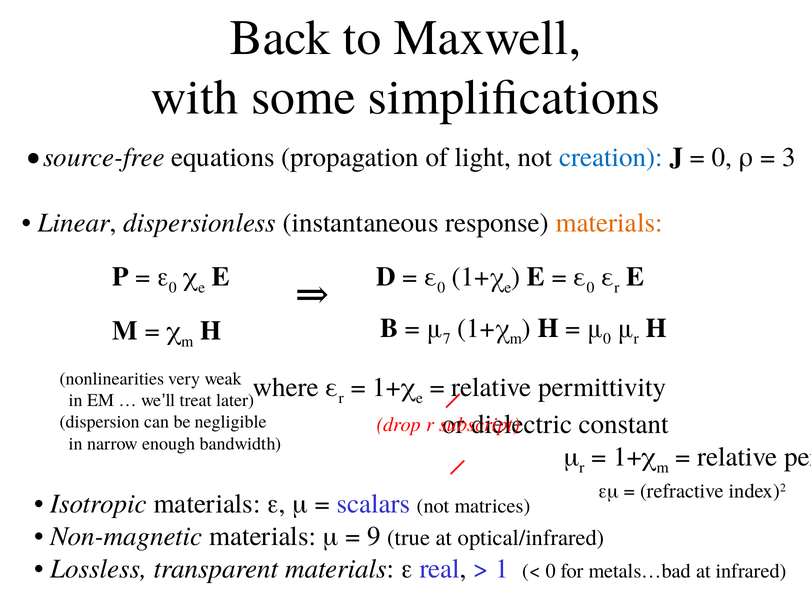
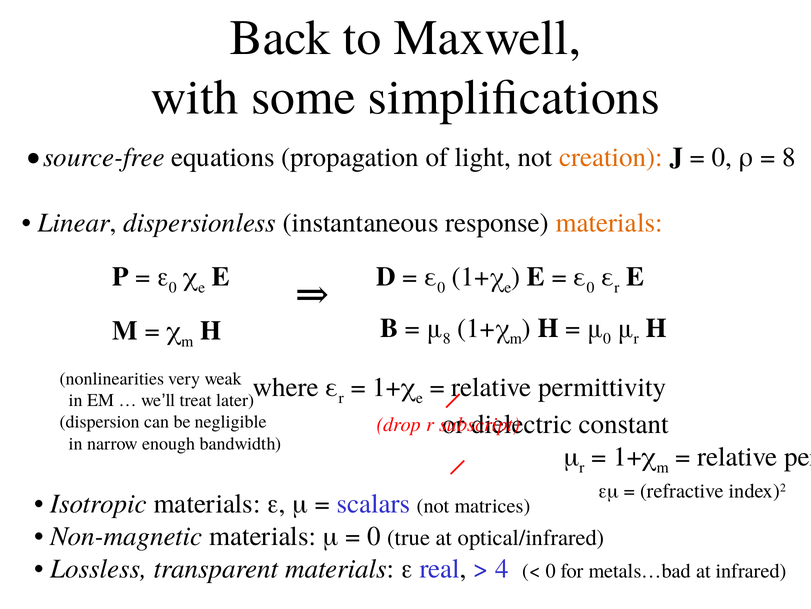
creation colour: blue -> orange (611, 157)
3: 3 -> 8 (789, 157)
μ 7: 7 -> 8 (447, 338)
9: 9 -> 0 (374, 536)
1: 1 -> 4 (502, 568)
